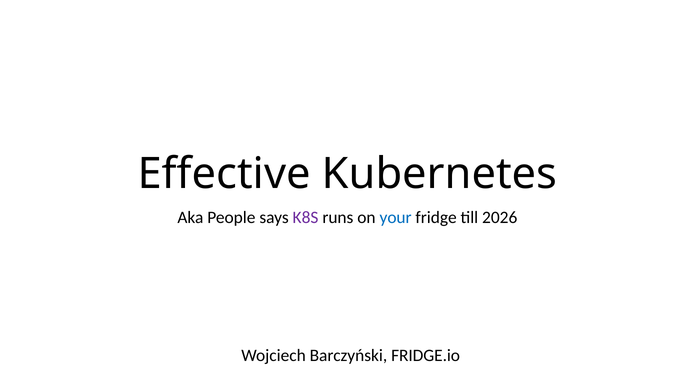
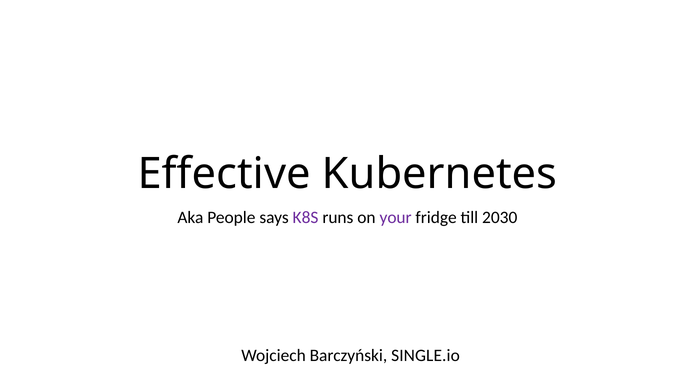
your colour: blue -> purple (396, 217)
2026: 2026 -> 2030 (500, 217)
FRIDGE.io: FRIDGE.io -> SINGLE.io (426, 356)
